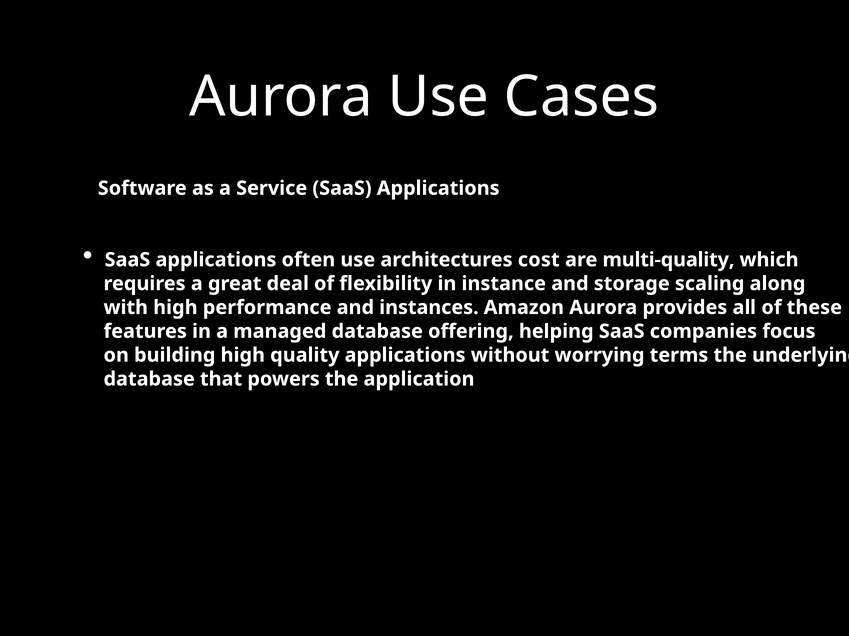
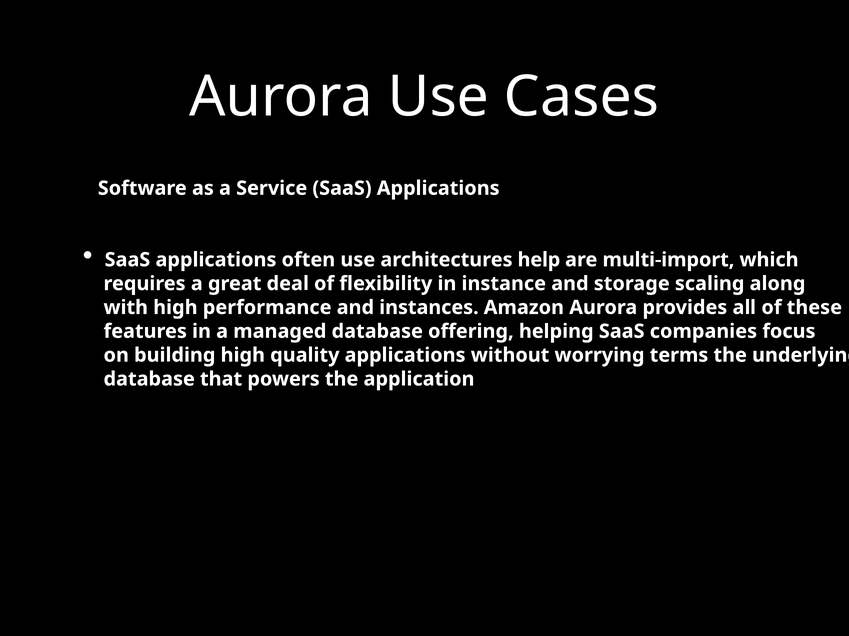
cost: cost -> help (539, 260)
multi-quality: multi-quality -> multi-import (668, 260)
